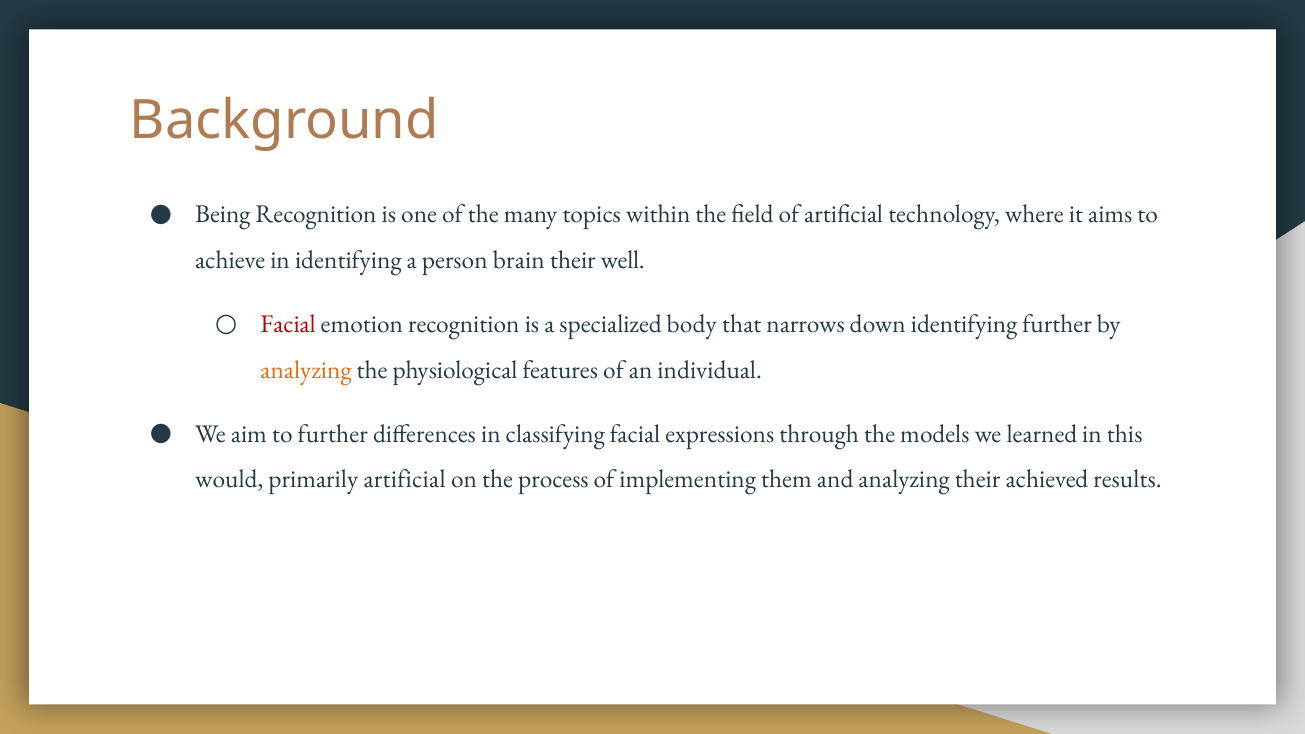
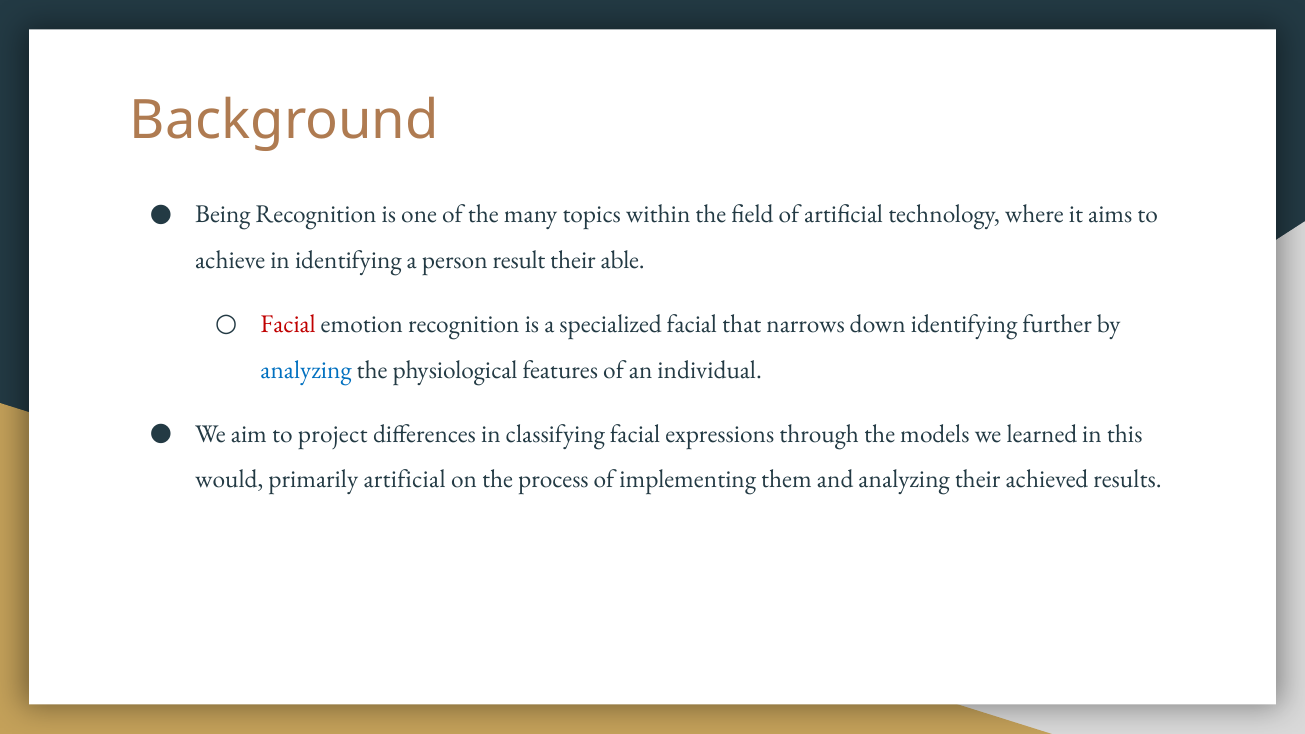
brain: brain -> result (519, 260)
well: well -> able (623, 260)
specialized body: body -> facial (692, 324)
analyzing colour: orange -> blue (306, 370)
to further: further -> project (333, 434)
